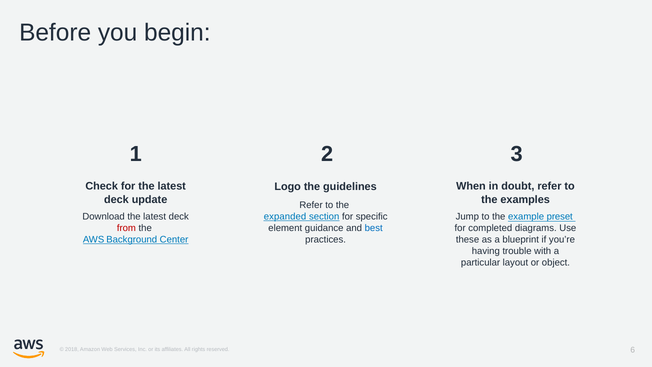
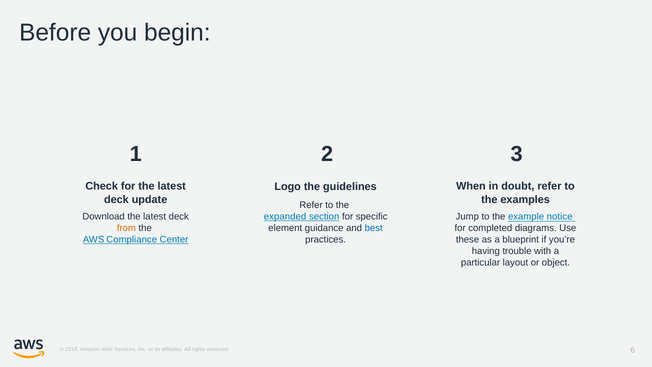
preset: preset -> notice (560, 217)
from colour: red -> orange (126, 228)
Background: Background -> Compliance (132, 240)
